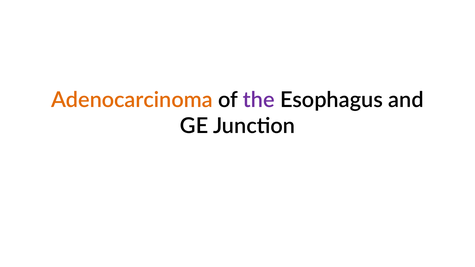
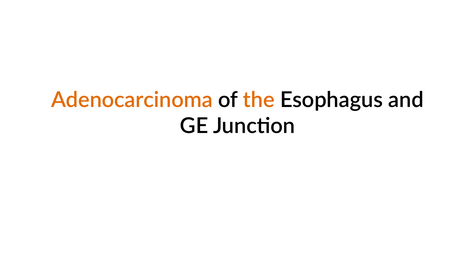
the colour: purple -> orange (259, 100)
